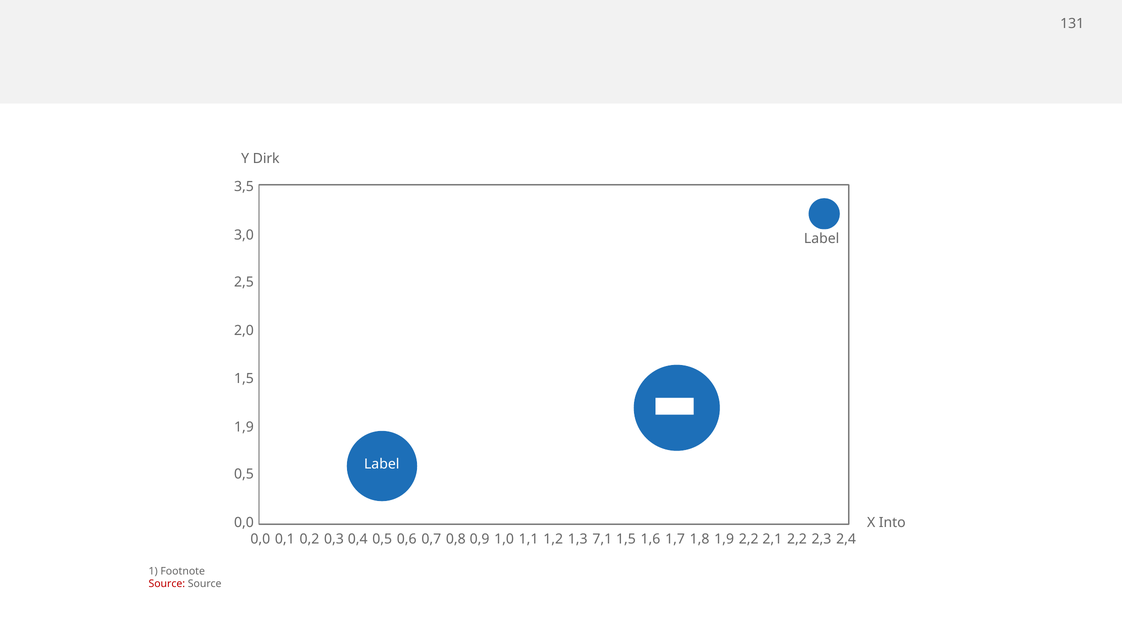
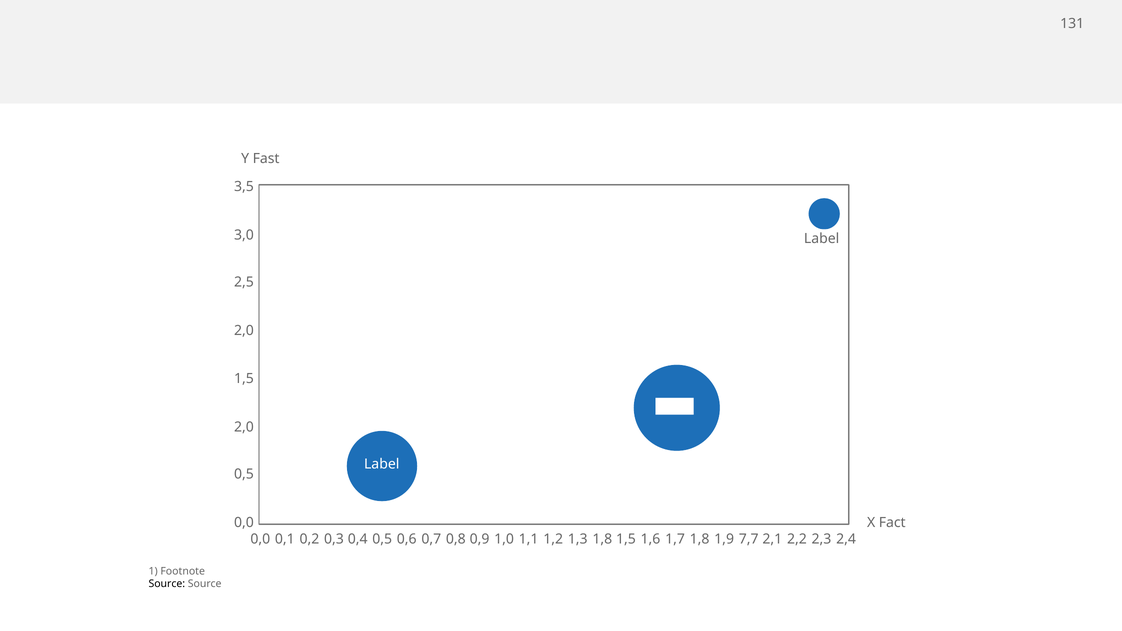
Dirk: Dirk -> Fast (266, 159)
1,9: 1,9 -> 2,0 (244, 427)
Into: Into -> Fact (892, 523)
7,1: 7,1 -> 1,8 (602, 539)
2,2: 2,2 -> 7,7 (749, 539)
Source colour: red -> black (167, 584)
